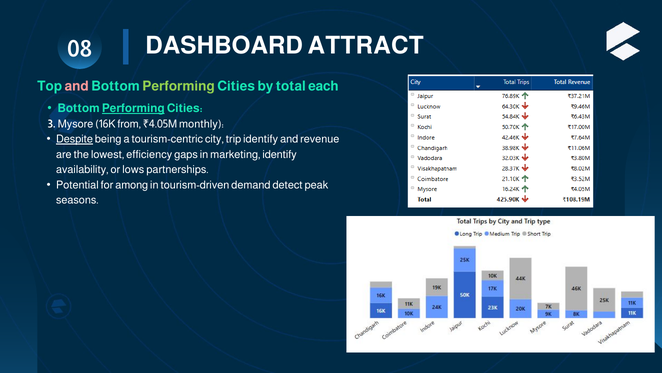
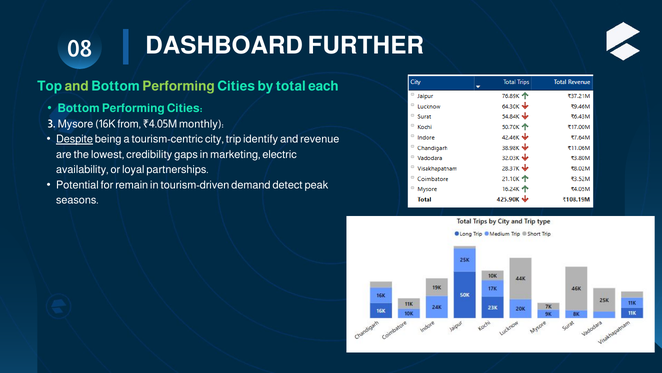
ATTRACT: ATTRACT -> FURTHER (366, 45)
and colour: pink -> light green (77, 86)
Performing underline: present -> none (133, 108)
efficiency: efficiency -> credibility (149, 154)
marketing identify: identify -> electric (280, 154)
lows: lows -> loyal (133, 170)
among: among -> remain (132, 185)
